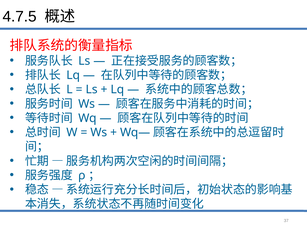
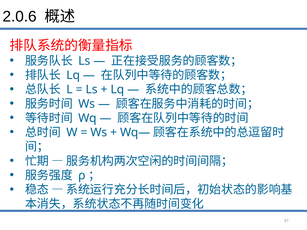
4.7.5: 4.7.5 -> 2.0.6 (20, 17)
